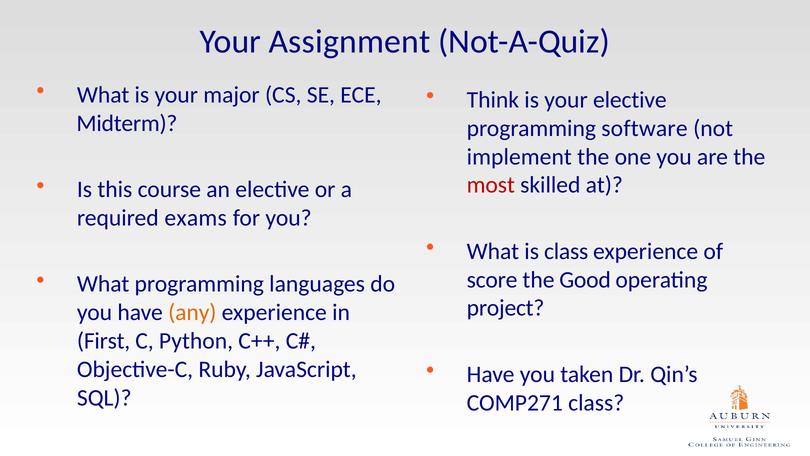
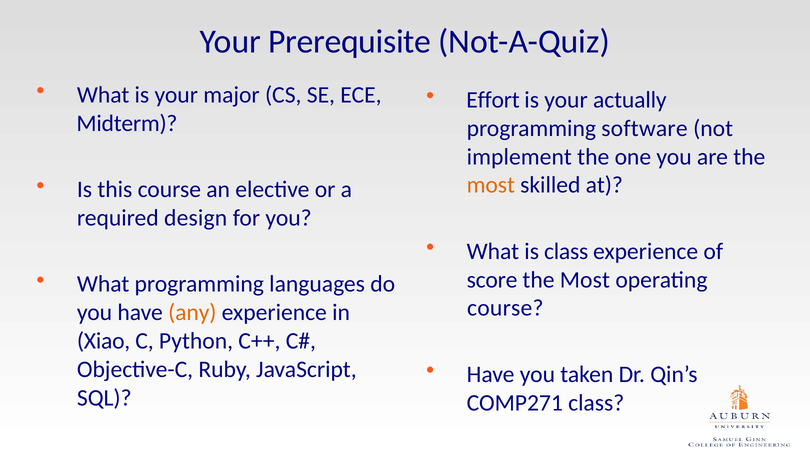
Assignment: Assignment -> Prerequisite (350, 42)
Think: Think -> Effort (493, 100)
your elective: elective -> actually (630, 100)
most colour: red -> orange (491, 185)
exams: exams -> design (196, 218)
Good: Good -> Most (585, 280)
project: project -> course (505, 308)
First: First -> Xiao (104, 341)
